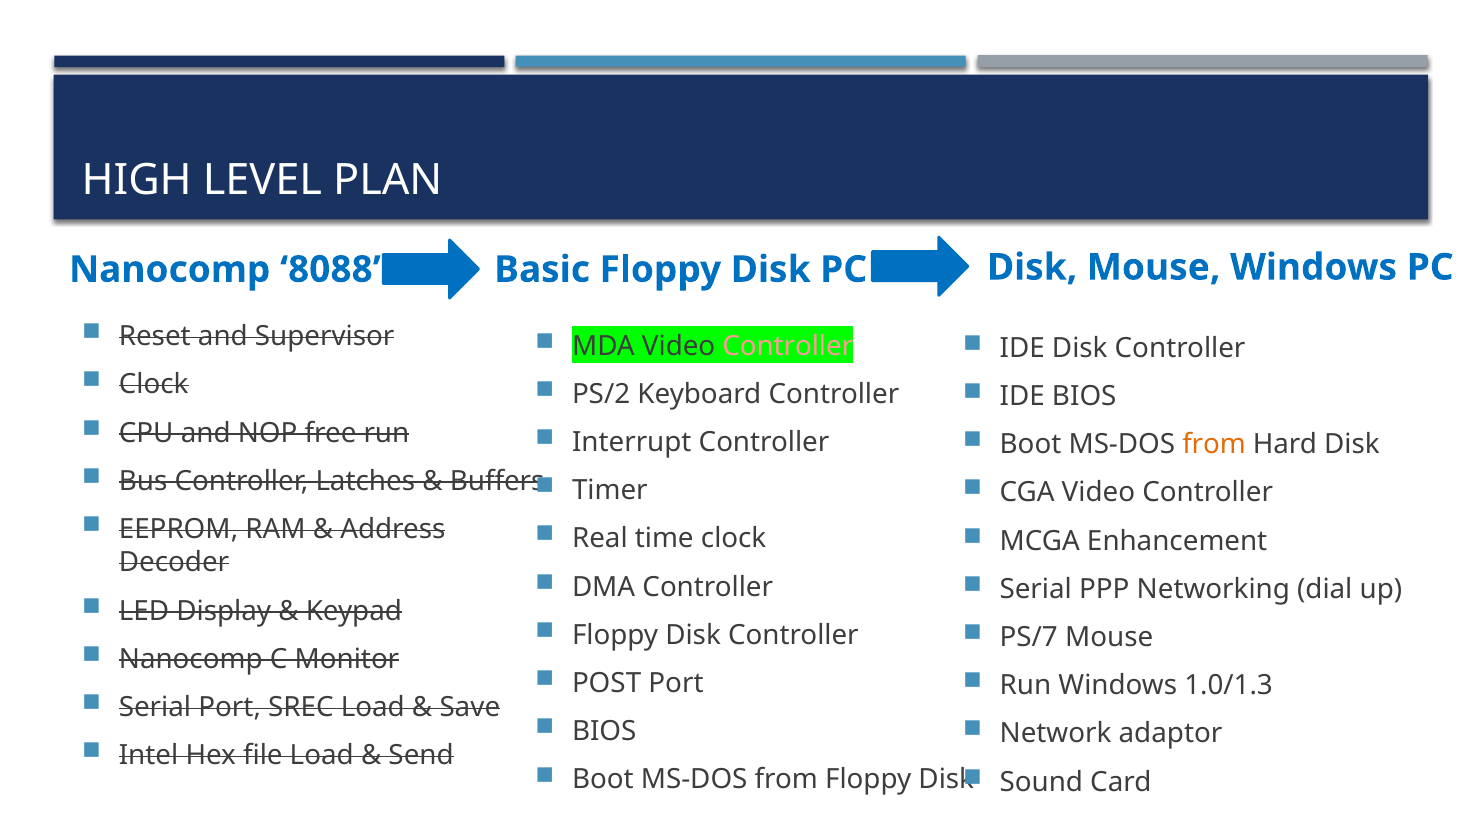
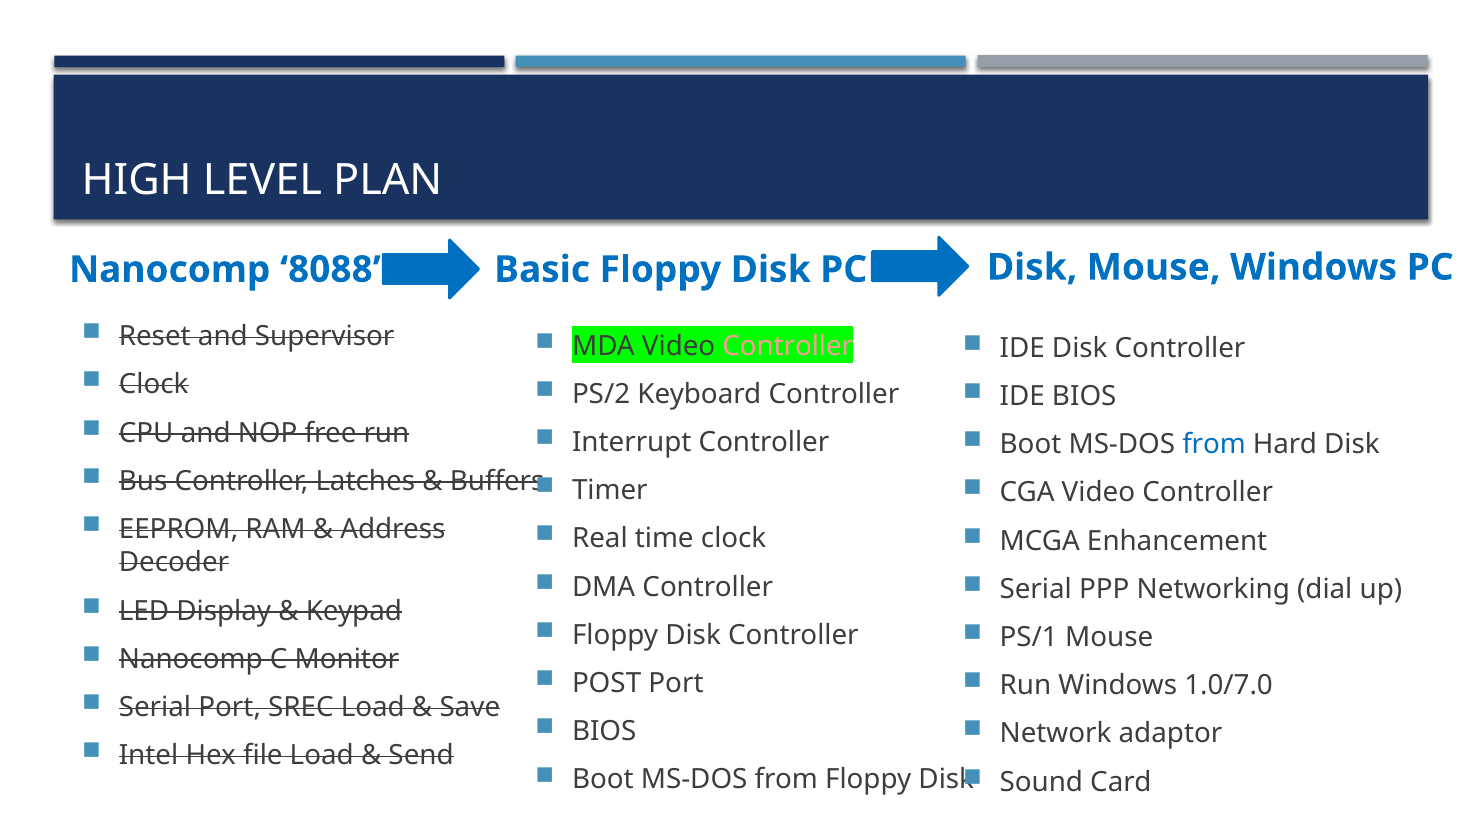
from colour: orange -> blue (1214, 444)
PS/7: PS/7 -> PS/1 (1029, 637)
1.0/1.3: 1.0/1.3 -> 1.0/7.0 (1229, 685)
